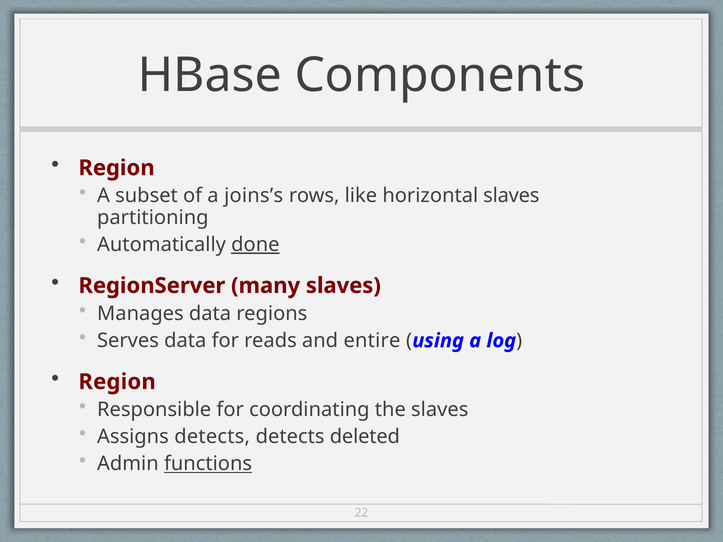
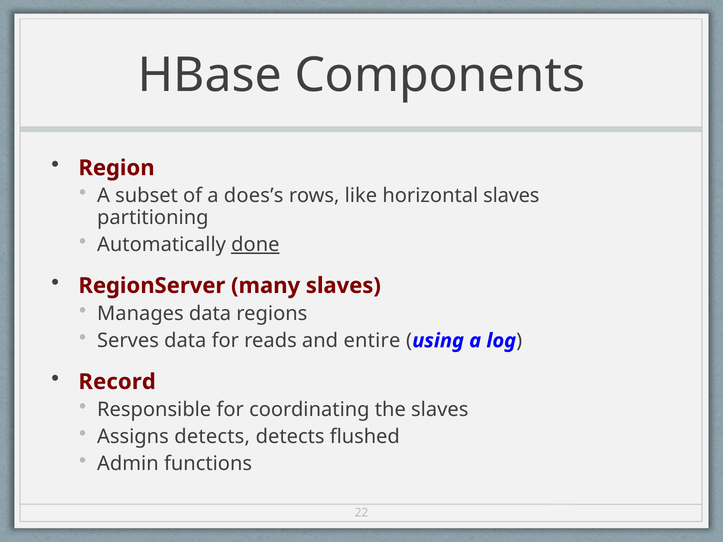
joins’s: joins’s -> does’s (254, 196)
Region: Region -> Record (117, 382)
deleted: deleted -> flushed (365, 437)
functions underline: present -> none (208, 464)
